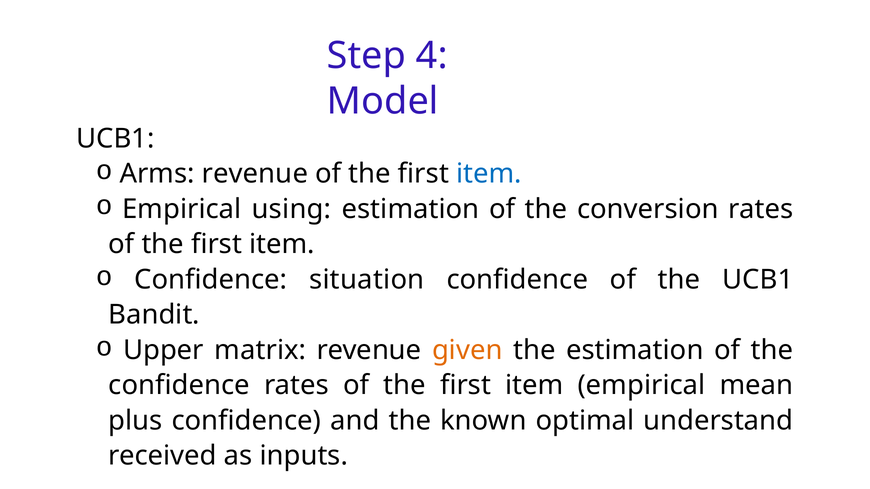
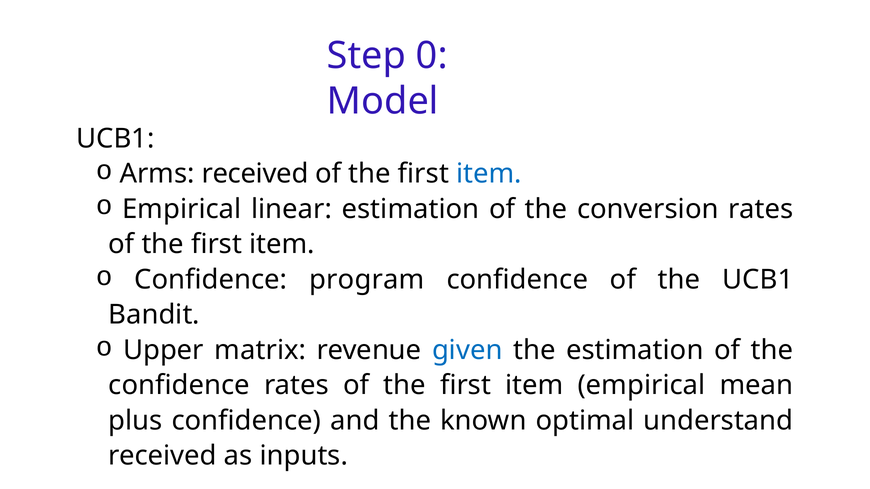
4: 4 -> 0 (432, 56)
Arms revenue: revenue -> received (255, 174)
using: using -> linear (292, 209)
situation: situation -> program (367, 280)
given colour: orange -> blue (467, 350)
